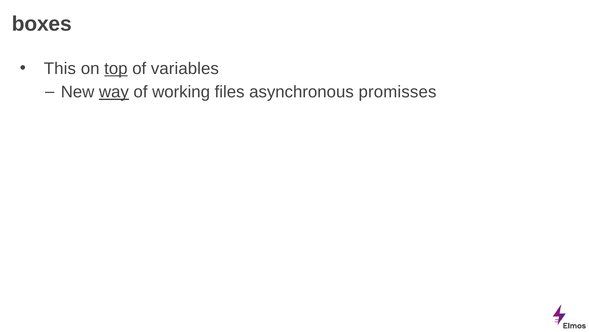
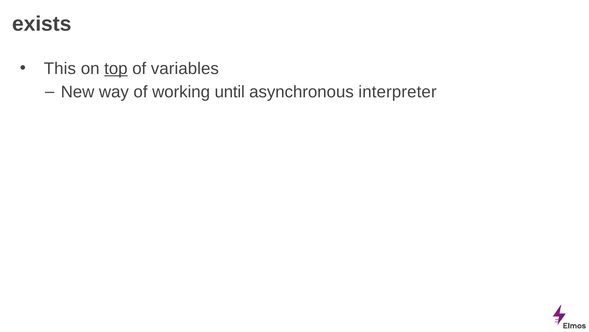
boxes: boxes -> exists (42, 24)
way underline: present -> none (114, 92)
files: files -> until (230, 92)
promisses: promisses -> interpreter (397, 92)
